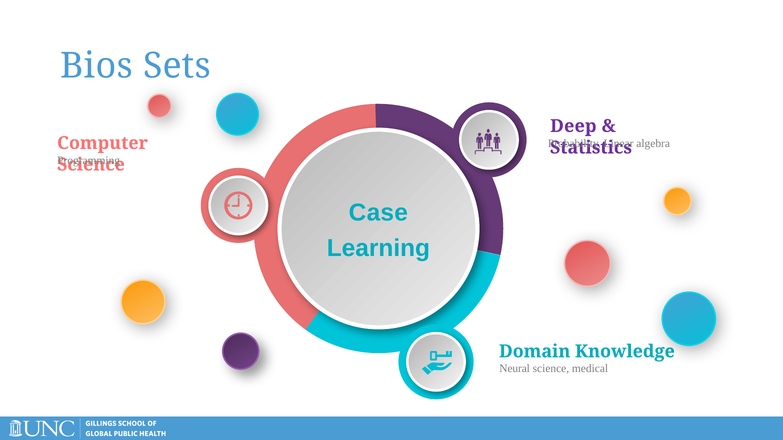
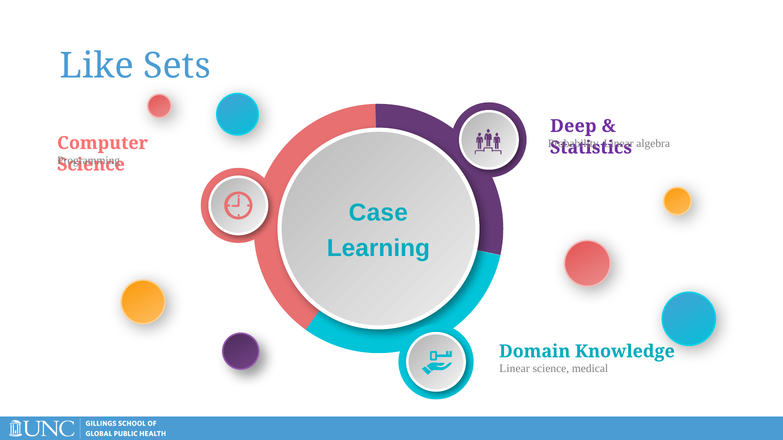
Bios: Bios -> Like (97, 66)
Neural: Neural -> Linear (515, 369)
